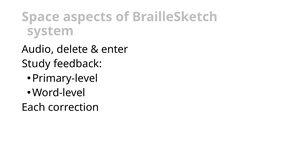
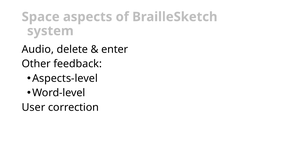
Study: Study -> Other (36, 64)
Primary-level: Primary-level -> Aspects-level (65, 78)
Each: Each -> User (33, 107)
